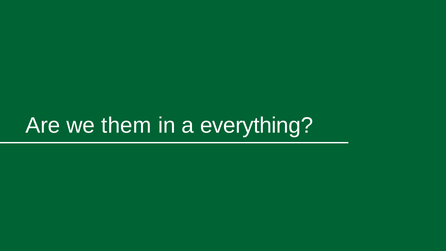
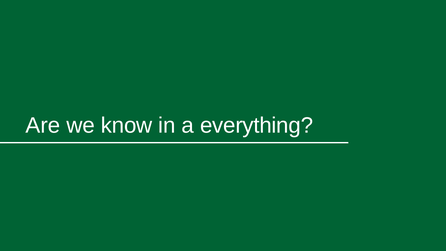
them: them -> know (127, 125)
